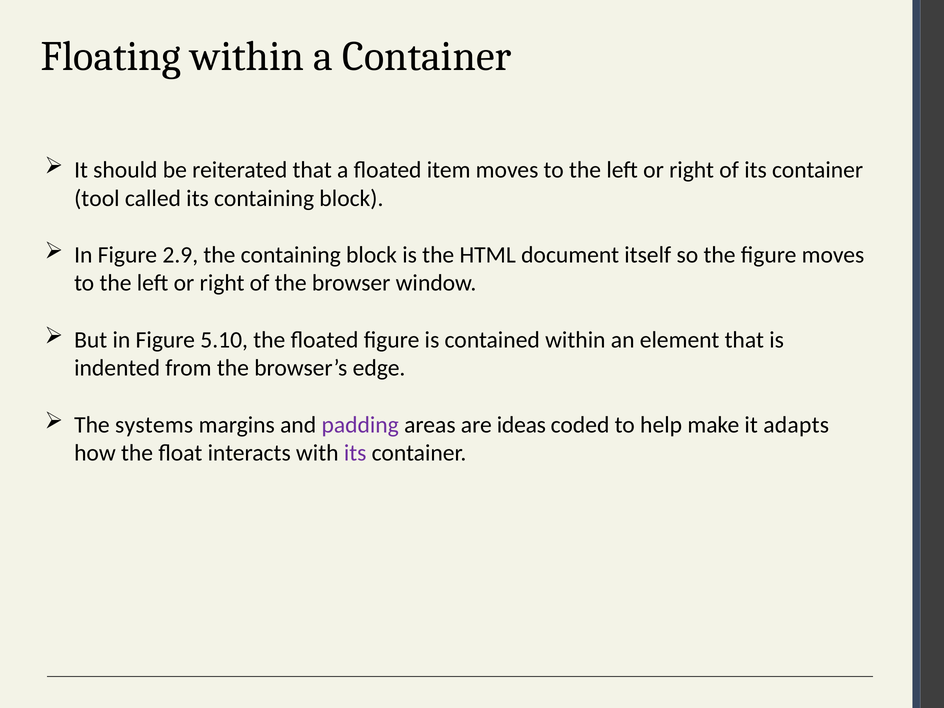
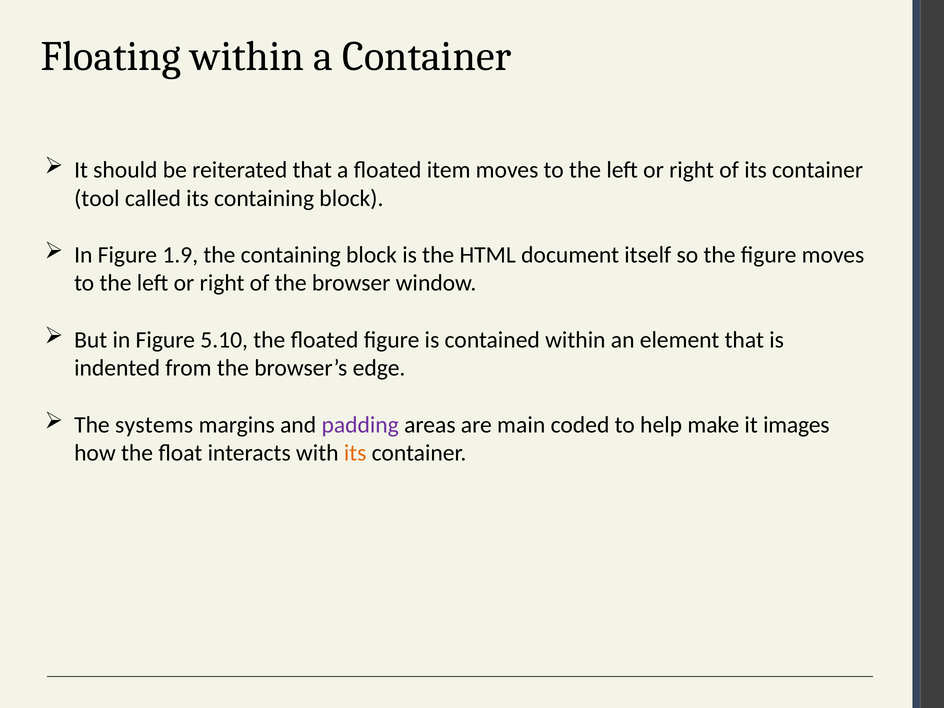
2.9: 2.9 -> 1.9 (180, 255)
ideas: ideas -> main (521, 425)
adapts: adapts -> images (796, 425)
its colour: purple -> orange (355, 453)
